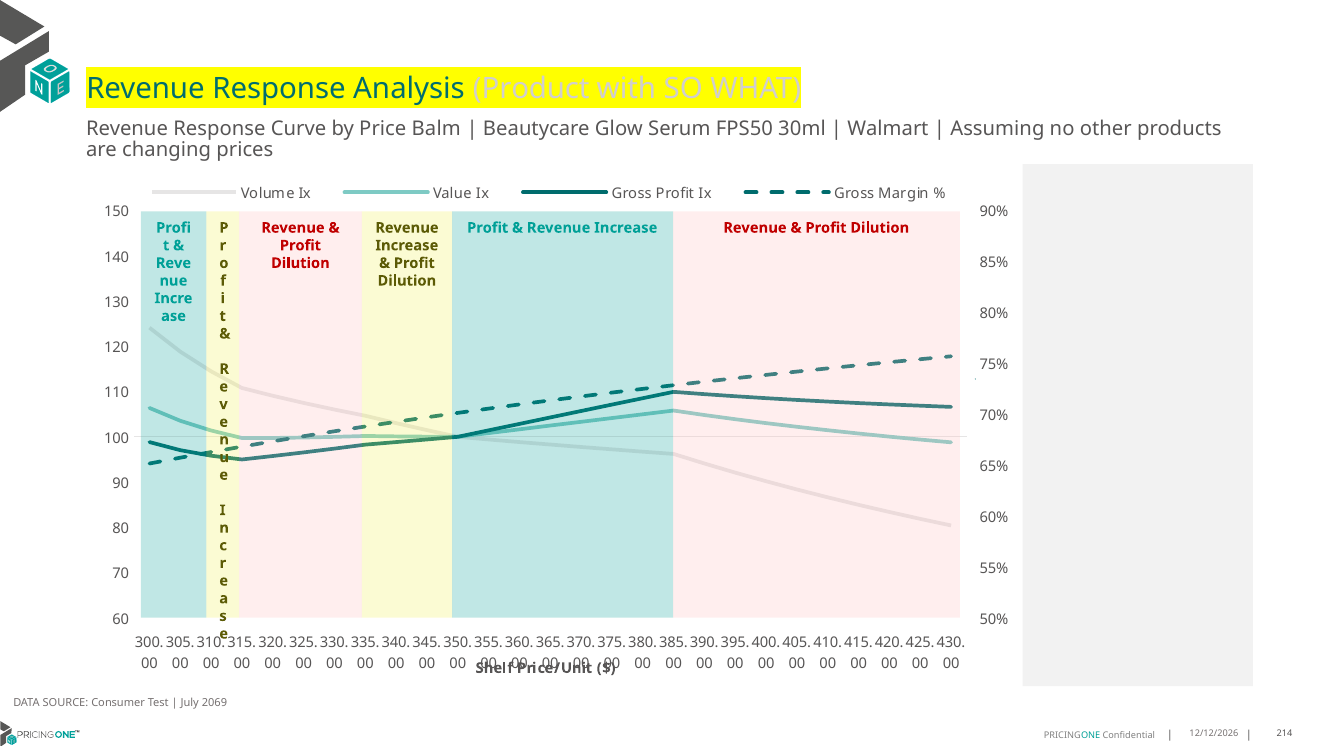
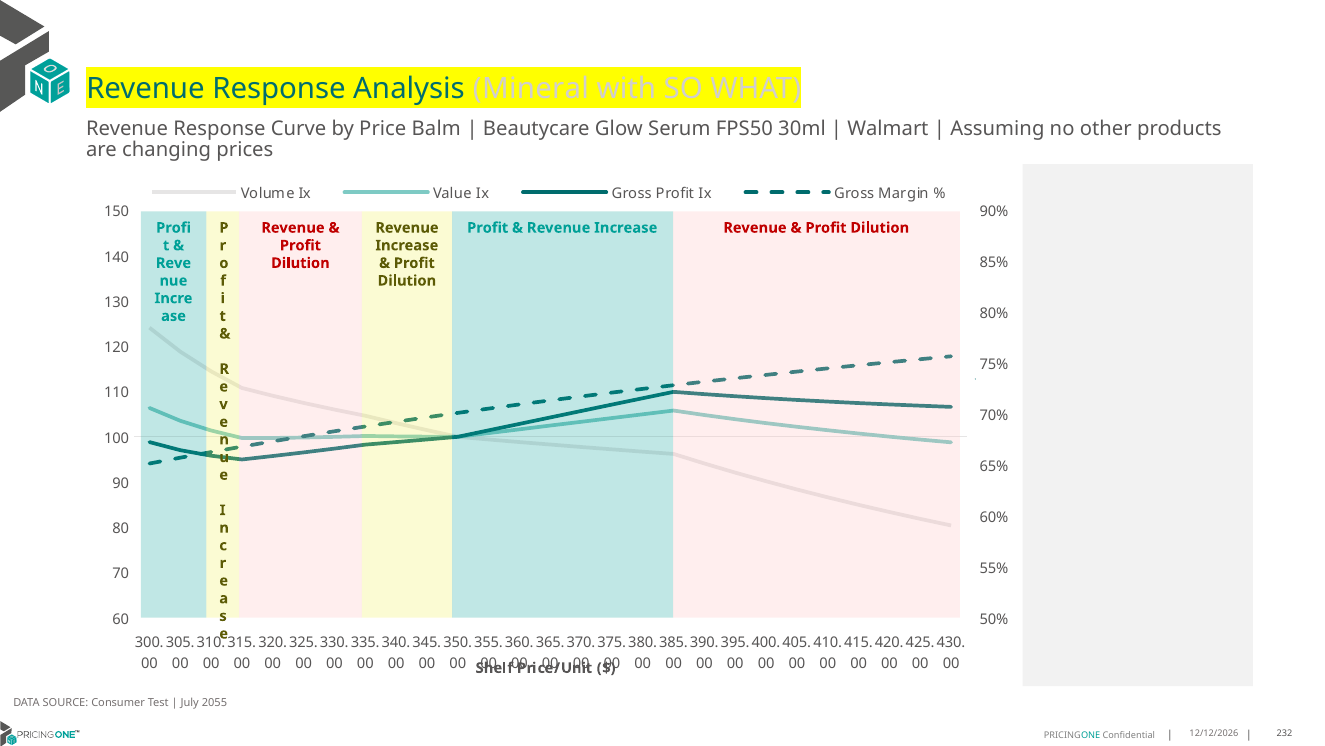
Product: Product -> Mineral (531, 89)
2069: 2069 -> 2055 (214, 702)
214: 214 -> 232 (1284, 733)
